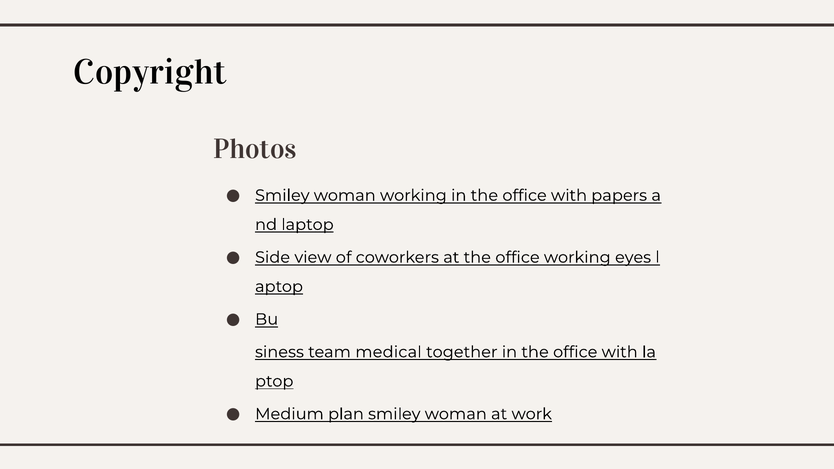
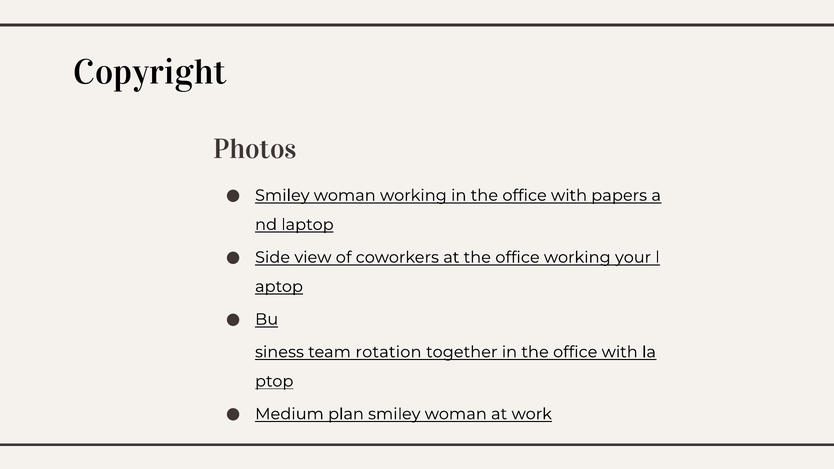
eyes: eyes -> your (633, 257)
medical: medical -> rotation (388, 352)
